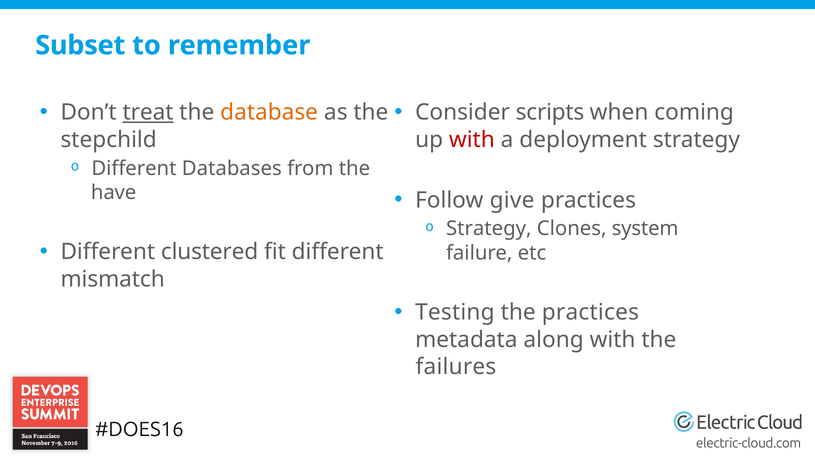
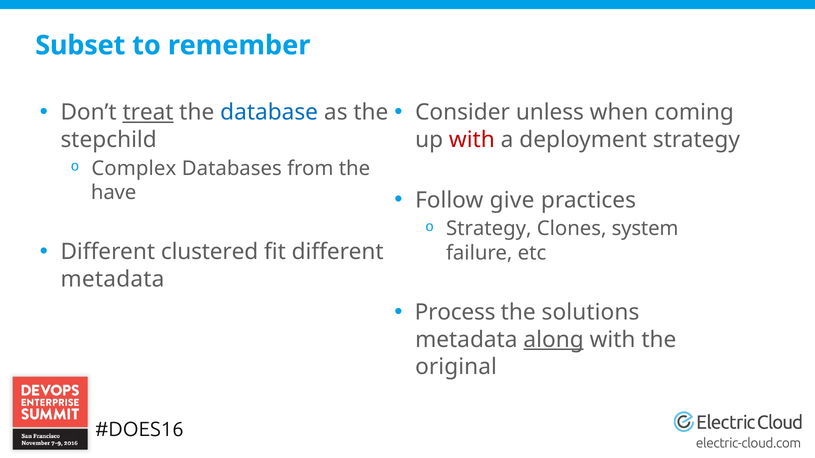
database colour: orange -> blue (269, 113)
scripts: scripts -> unless (550, 113)
Different: Different -> Complex (134, 168)
mismatch: mismatch -> metadata (112, 279)
Testing: Testing -> Process (455, 313)
the practices: practices -> solutions (590, 313)
along underline: none -> present (554, 340)
failures: failures -> original (456, 367)
